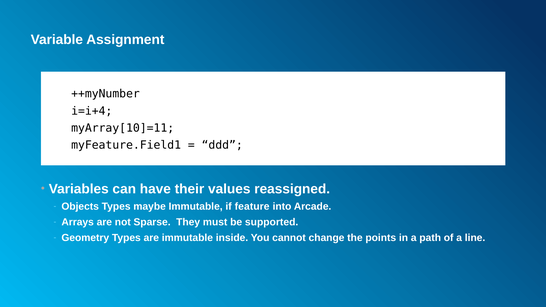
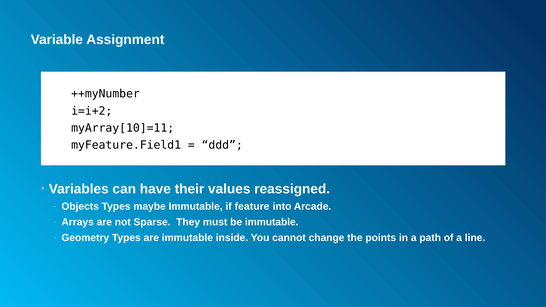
i=i+4: i=i+4 -> i=i+2 (92, 111)
be supported: supported -> immutable (272, 222)
